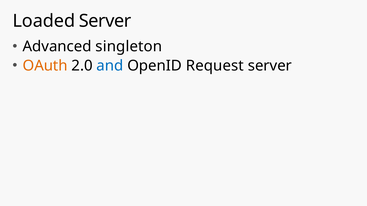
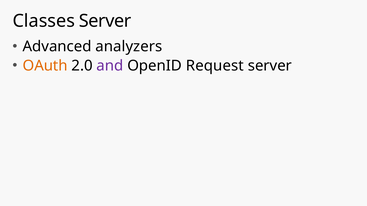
Loaded: Loaded -> Classes (44, 21)
singleton: singleton -> analyzers (129, 47)
and colour: blue -> purple (110, 66)
